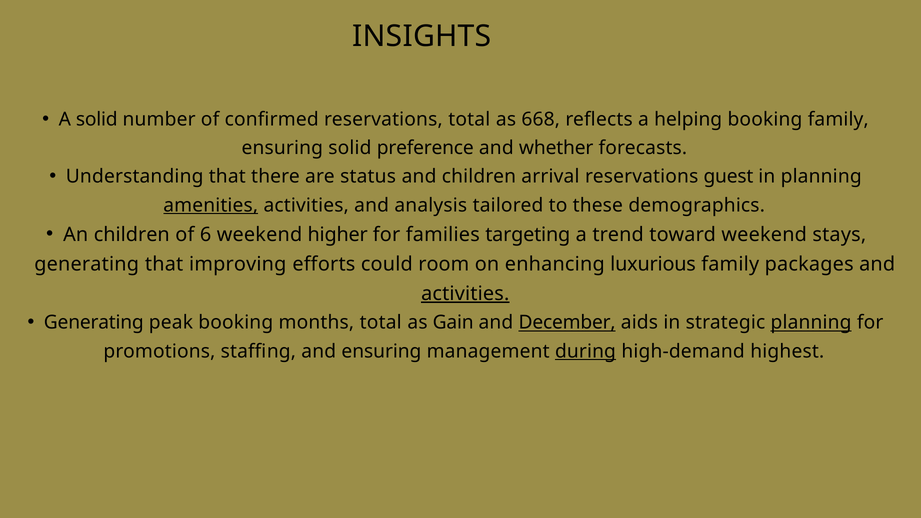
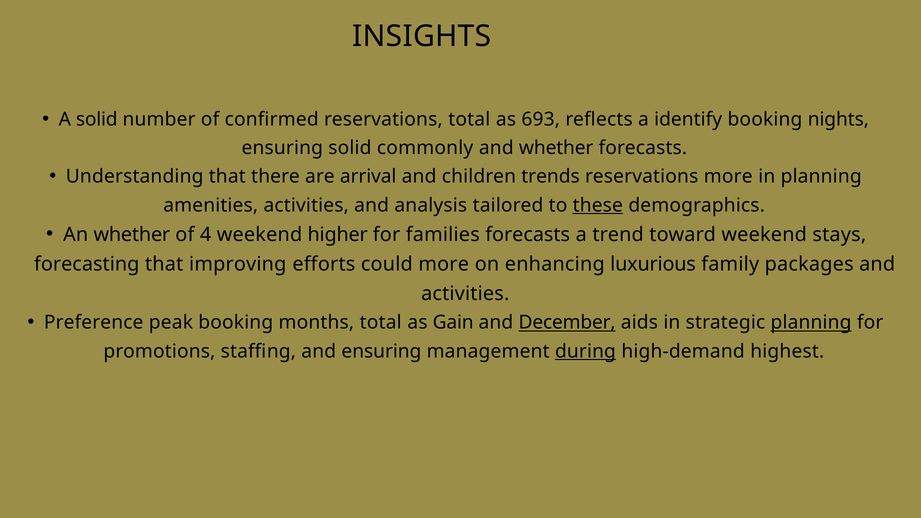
668: 668 -> 693 (541, 119)
helping: helping -> identify (688, 119)
booking family: family -> nights (838, 119)
preference: preference -> commonly (425, 148)
status: status -> arrival (368, 177)
arrival: arrival -> trends (551, 177)
reservations guest: guest -> more (728, 177)
amenities underline: present -> none (211, 205)
these underline: none -> present (598, 205)
An children: children -> whether (132, 235)
6: 6 -> 4 (206, 235)
families targeting: targeting -> forecasts (528, 235)
generating: generating -> forecasting (87, 264)
could room: room -> more (444, 264)
activities underline: present -> none (465, 294)
Generating: Generating -> Preference (94, 323)
